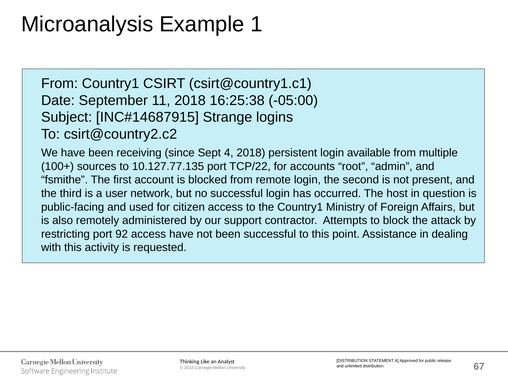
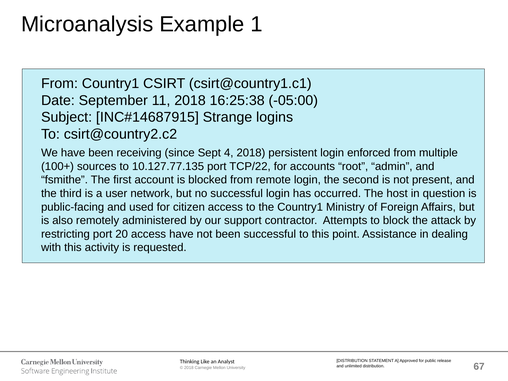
available: available -> enforced (369, 153)
92: 92 -> 20 (122, 234)
